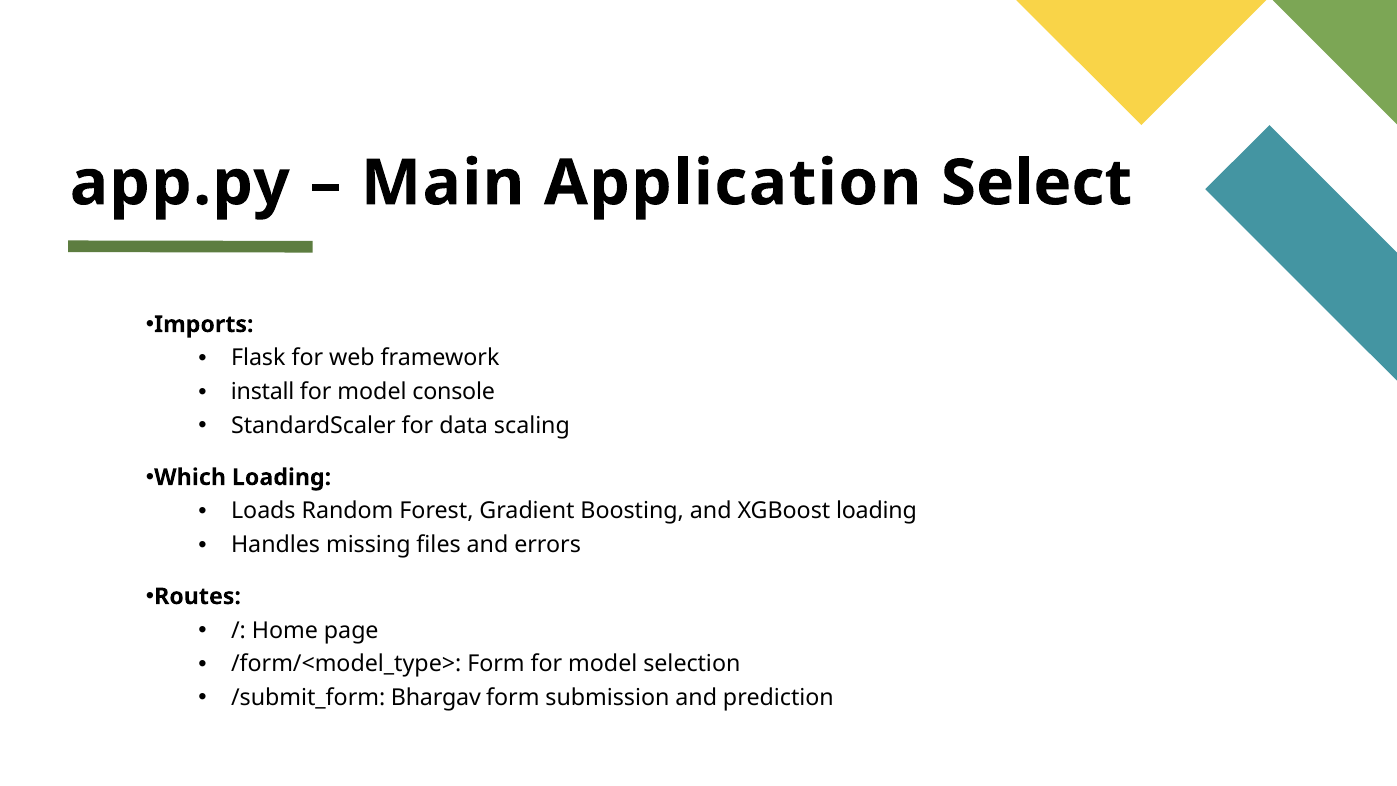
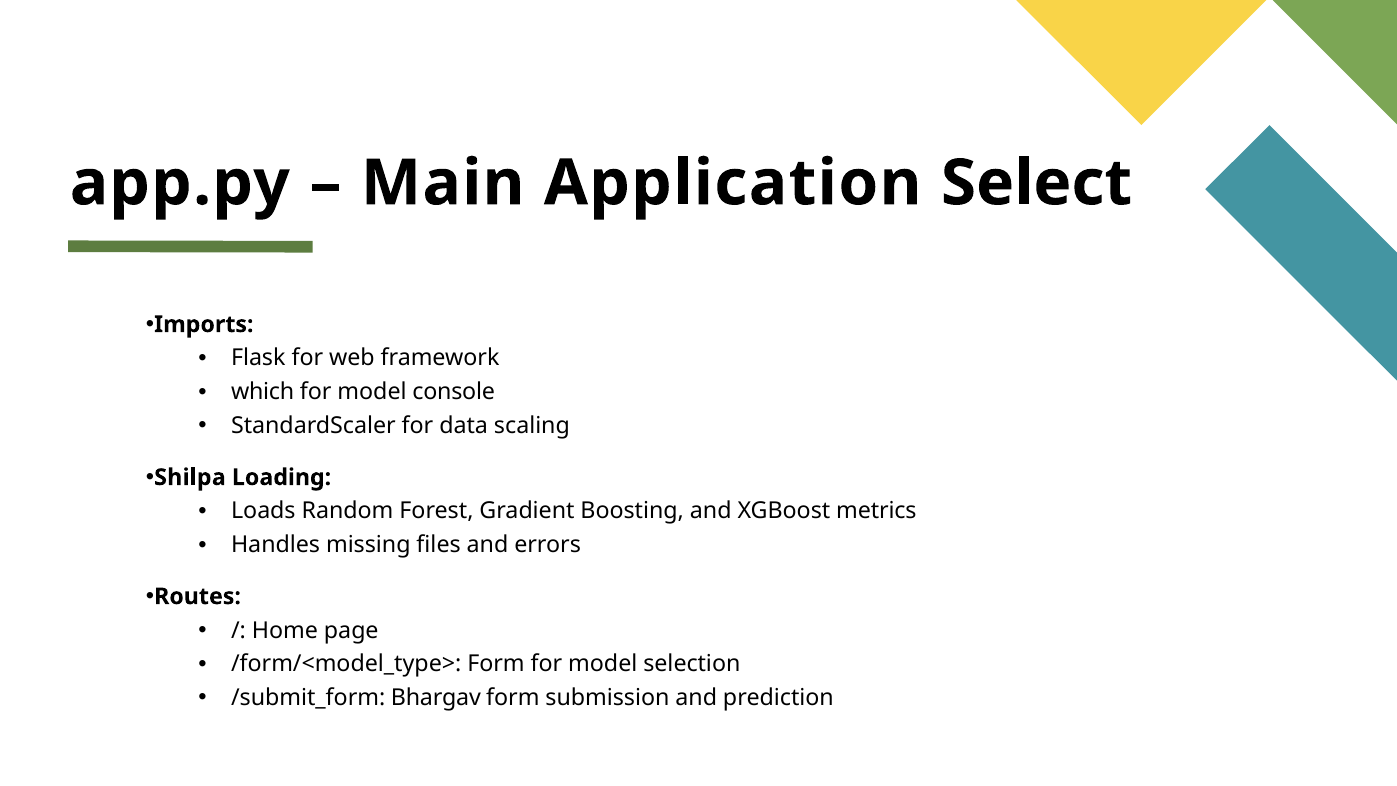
install: install -> which (263, 392)
Which: Which -> Shilpa (190, 477)
XGBoost loading: loading -> metrics (876, 511)
